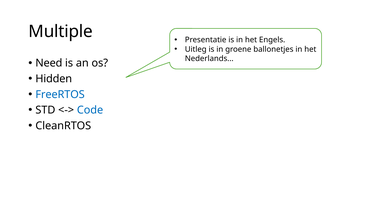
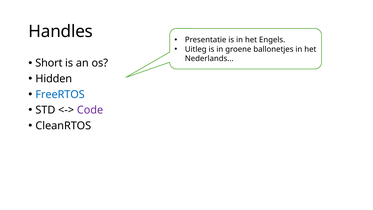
Multiple: Multiple -> Handles (61, 31)
Need: Need -> Short (49, 63)
Code colour: blue -> purple (90, 110)
